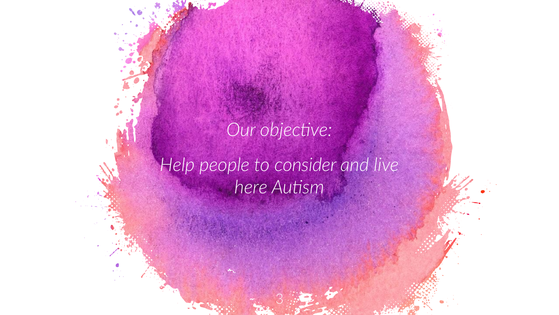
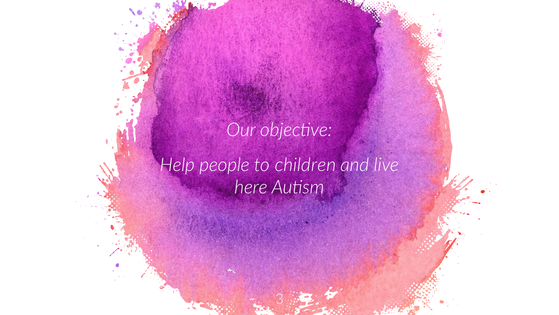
consider: consider -> children (305, 165)
